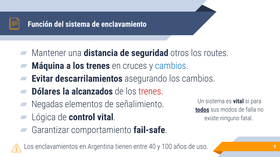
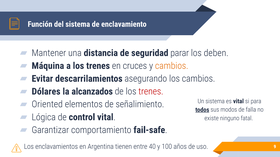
otros: otros -> parar (180, 53)
routes: routes -> deben (216, 53)
cambios colour: blue -> orange (172, 66)
Negadas: Negadas -> Oriented (47, 105)
